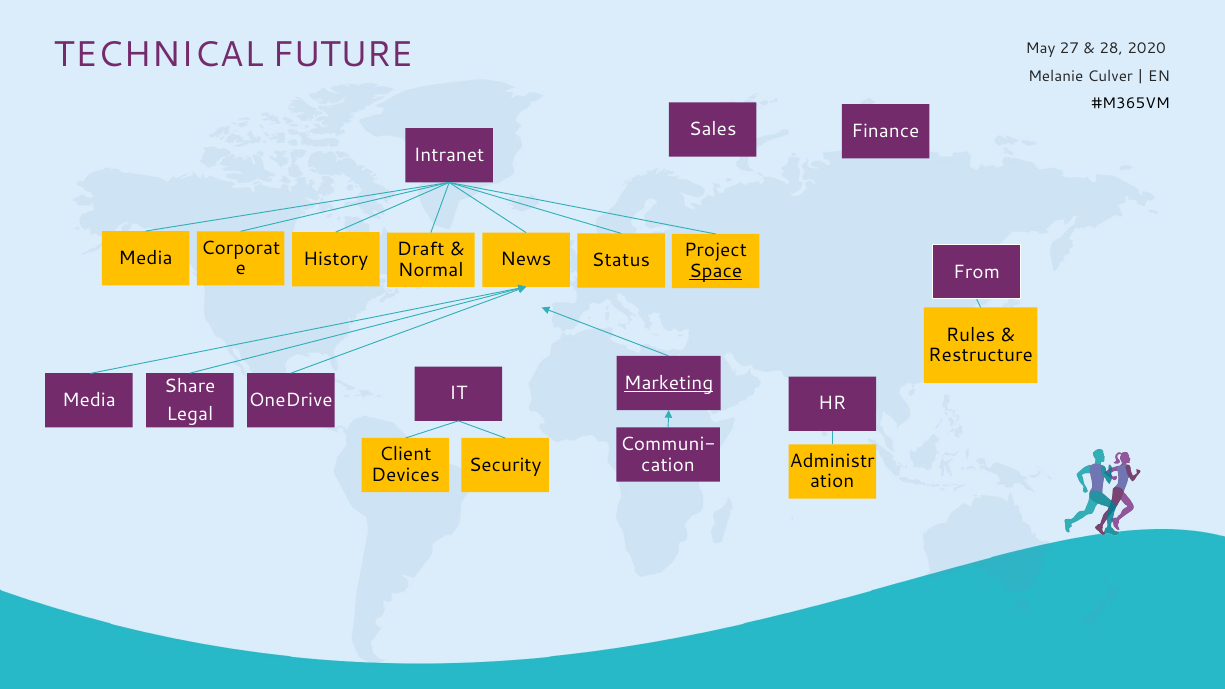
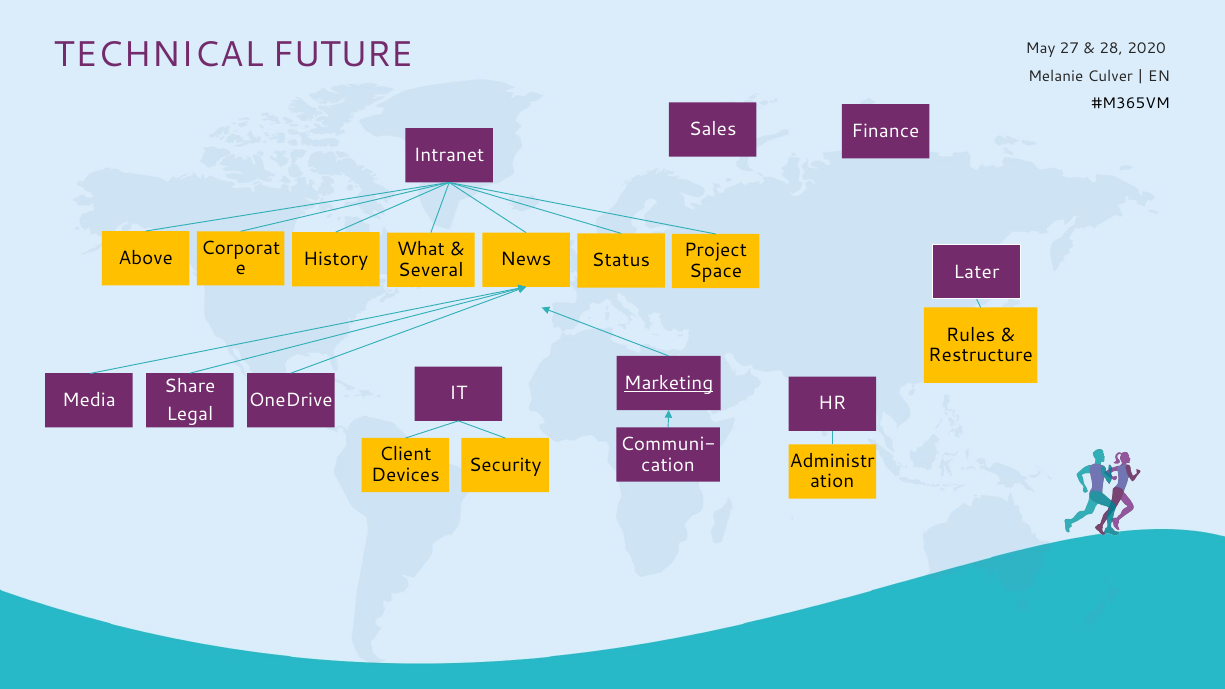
Draft: Draft -> What (421, 249)
Media: Media -> Above (146, 258)
Normal: Normal -> Several (431, 270)
Space underline: present -> none (716, 271)
From: From -> Later (977, 272)
